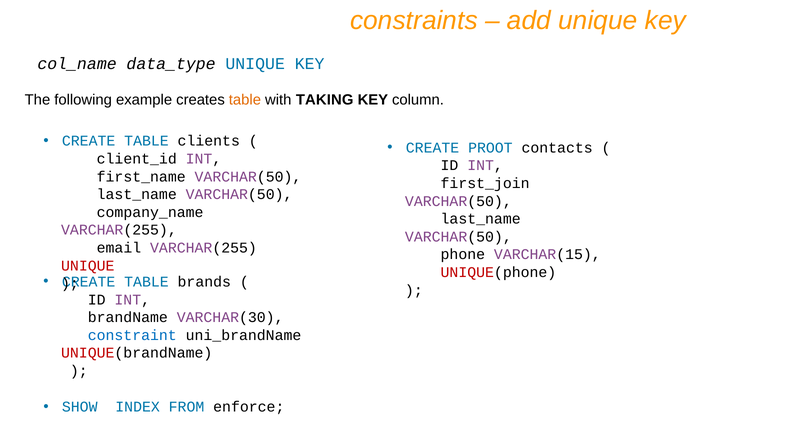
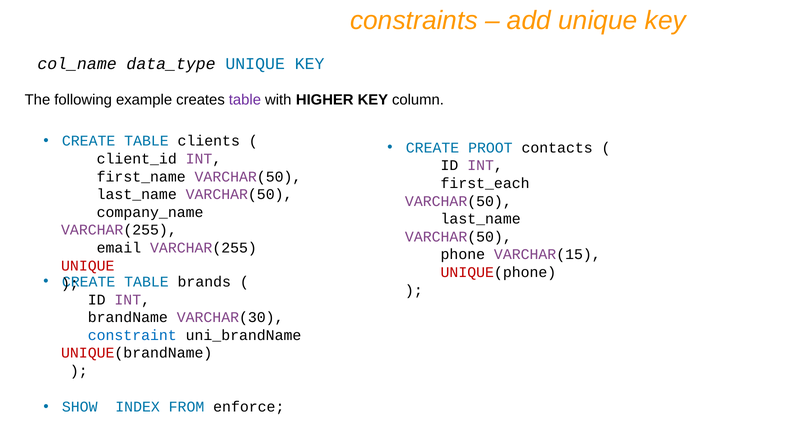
table colour: orange -> purple (245, 100)
TAKING: TAKING -> HIGHER (325, 100)
first_join: first_join -> first_each (485, 183)
